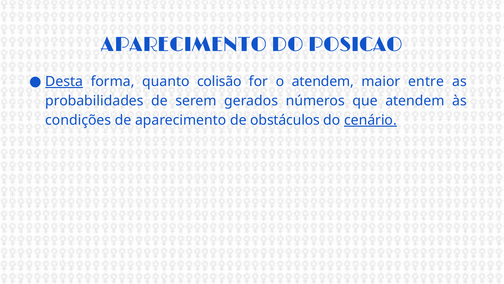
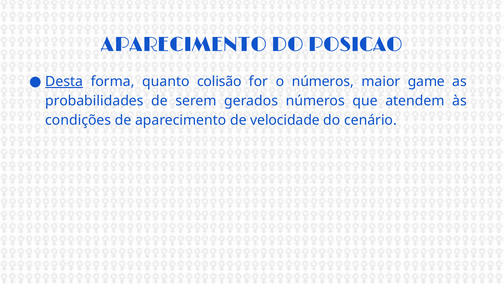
o atendem: atendem -> números (323, 81)
entre: entre -> game (426, 81)
obstáculos: obstáculos -> velocidade (285, 120)
cenário underline: present -> none (370, 120)
